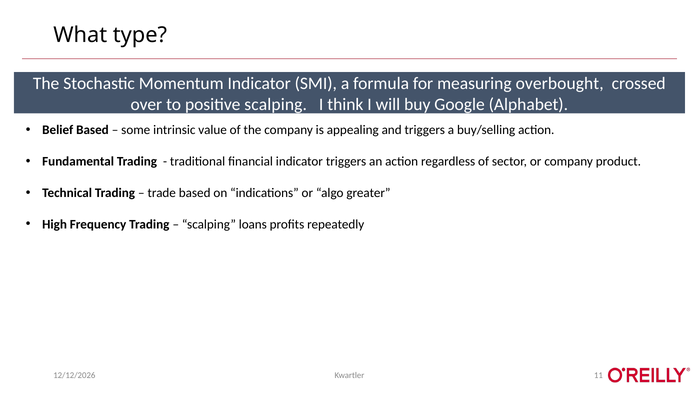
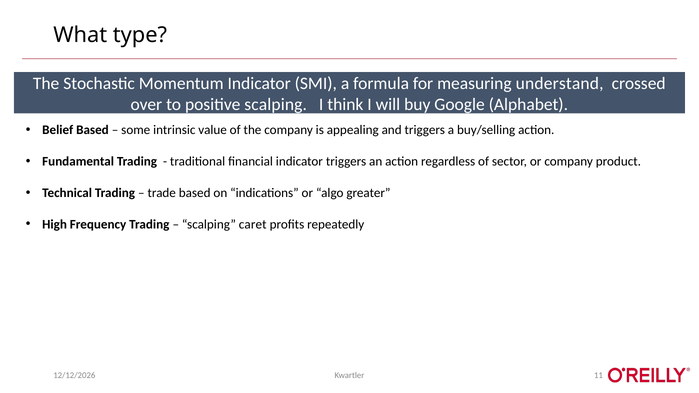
overbought: overbought -> understand (560, 83)
loans: loans -> caret (253, 224)
